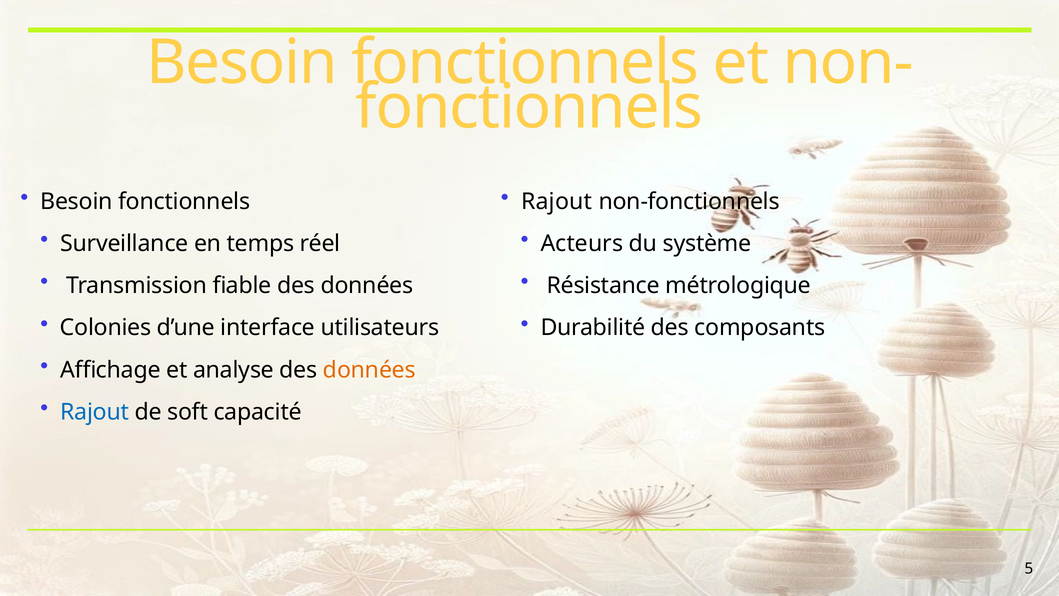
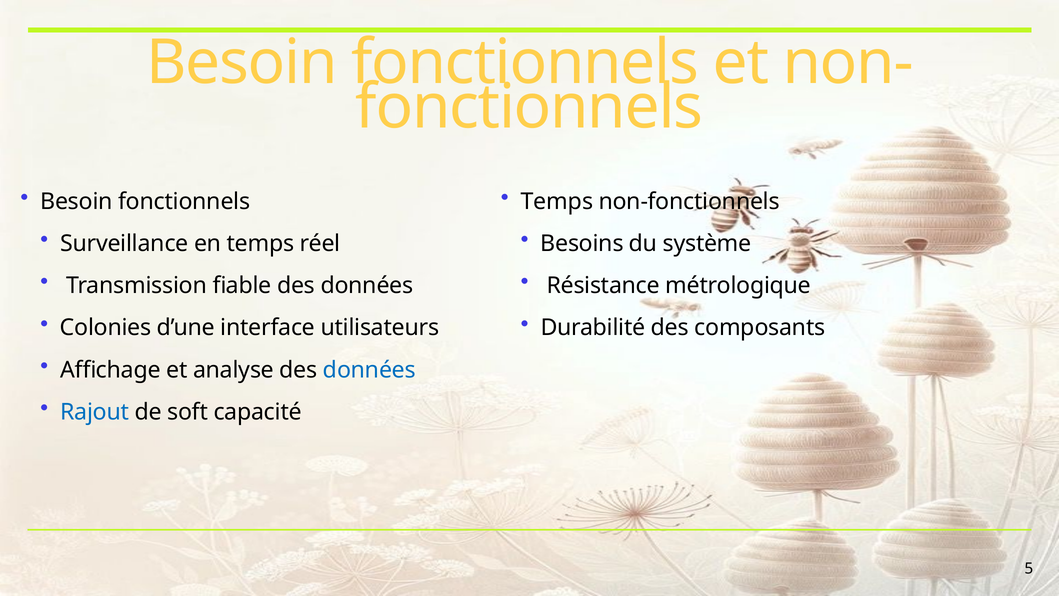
Rajout: Rajout -> Temps (557, 201)
Acteurs: Acteurs -> Besoins (582, 243)
données colour: orange -> blue (369, 370)
